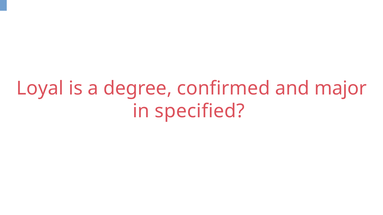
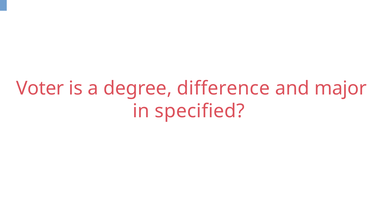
Loyal: Loyal -> Voter (40, 88)
confirmed: confirmed -> difference (223, 88)
